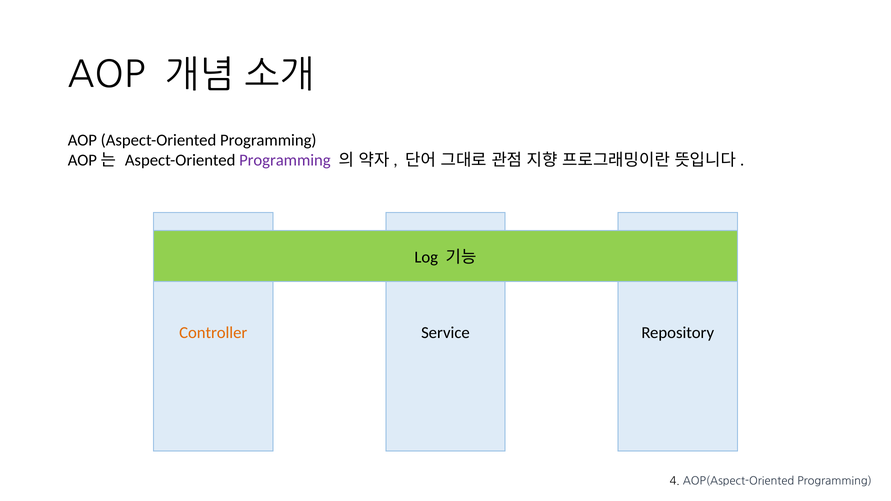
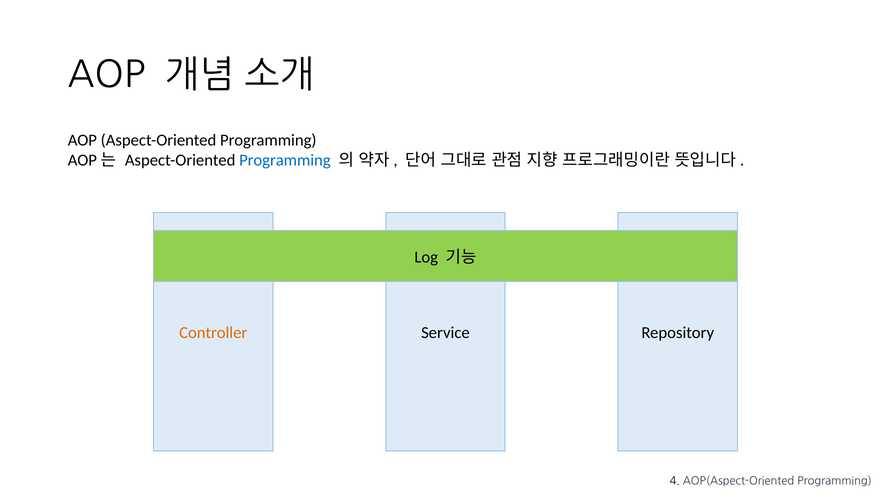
Programming colour: purple -> blue (285, 160)
